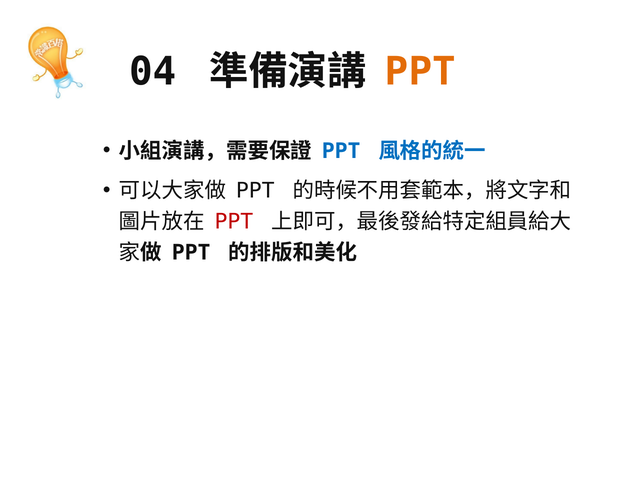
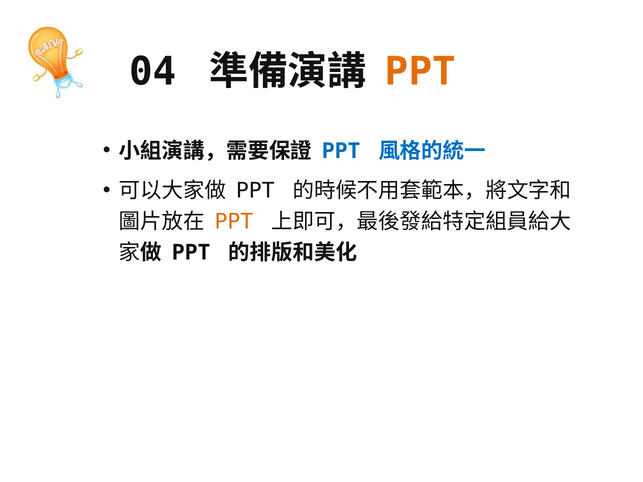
PPT colour: red -> orange (234, 222)
